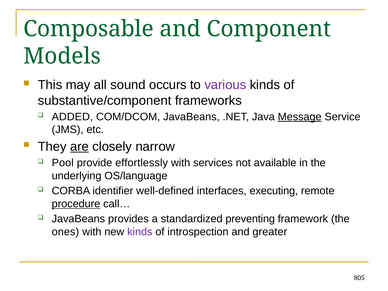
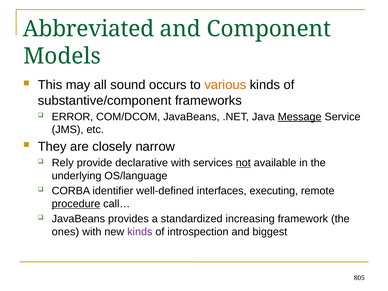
Composable: Composable -> Abbreviated (89, 29)
various colour: purple -> orange (225, 85)
ADDED: ADDED -> ERROR (72, 117)
are underline: present -> none (80, 147)
Pool: Pool -> Rely (63, 163)
effortlessly: effortlessly -> declarative (142, 163)
not underline: none -> present (243, 163)
preventing: preventing -> increasing (250, 219)
greater: greater -> biggest (270, 232)
